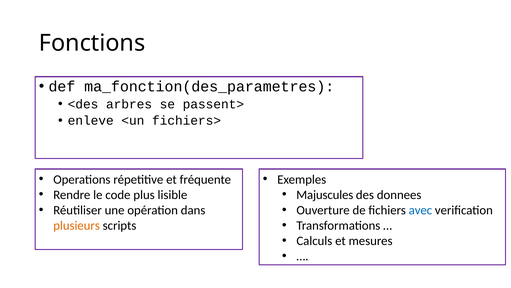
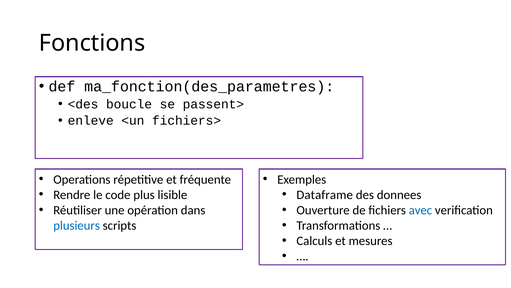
arbres: arbres -> boucle (129, 104)
Majuscules: Majuscules -> Dataframe (325, 194)
plusieurs colour: orange -> blue (77, 225)
